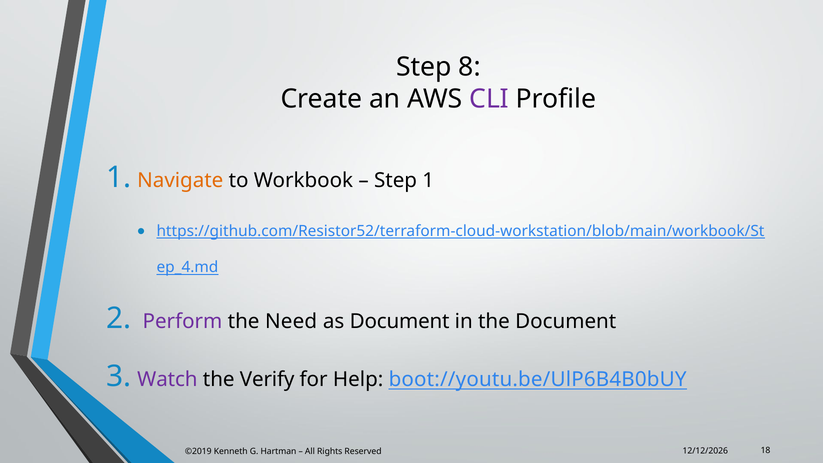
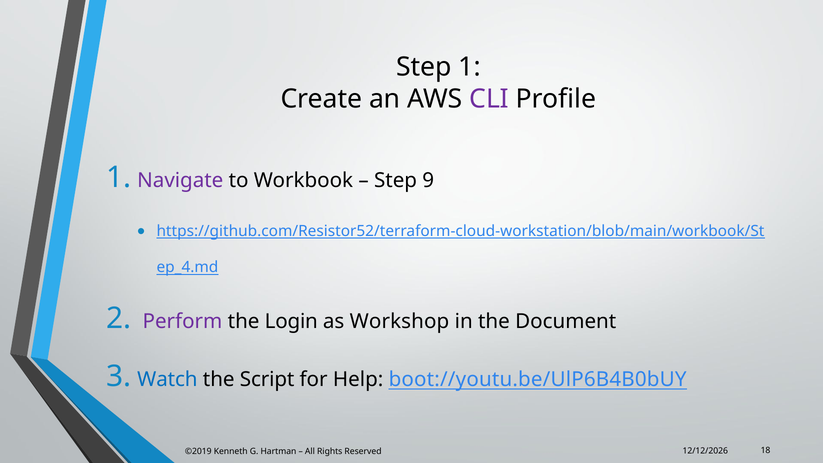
Step 8: 8 -> 1 (469, 67)
Navigate colour: orange -> purple (180, 180)
Step 1: 1 -> 9 (428, 180)
Need: Need -> Login (291, 322)
as Document: Document -> Workshop (399, 322)
Watch colour: purple -> blue (167, 380)
Verify: Verify -> Script (267, 380)
